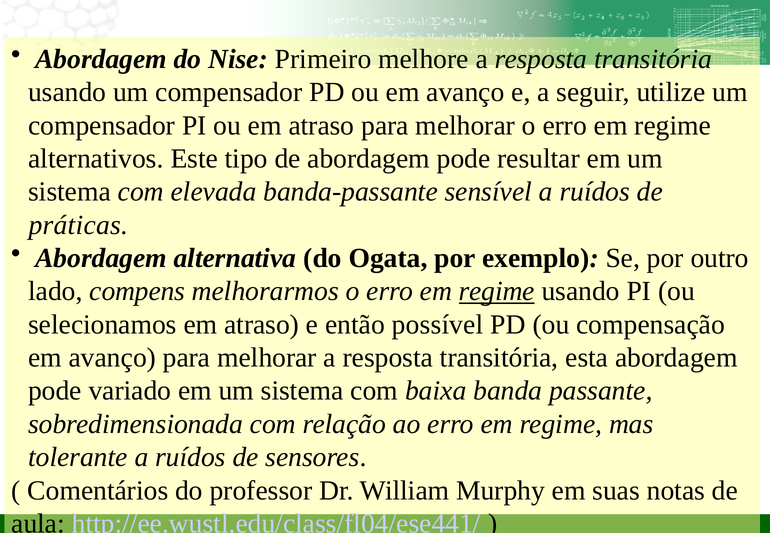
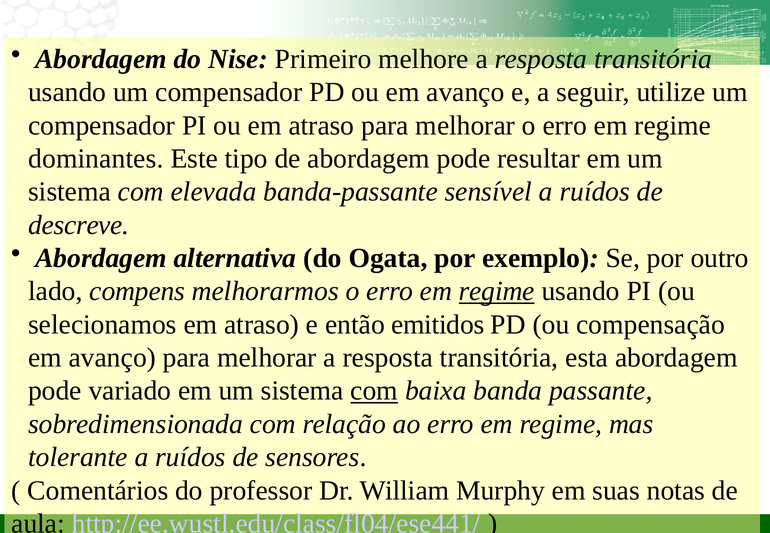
alternativos: alternativos -> dominantes (96, 159)
práticas: práticas -> descreve (79, 225)
possível: possível -> emitidos (438, 325)
com underline: none -> present (374, 391)
